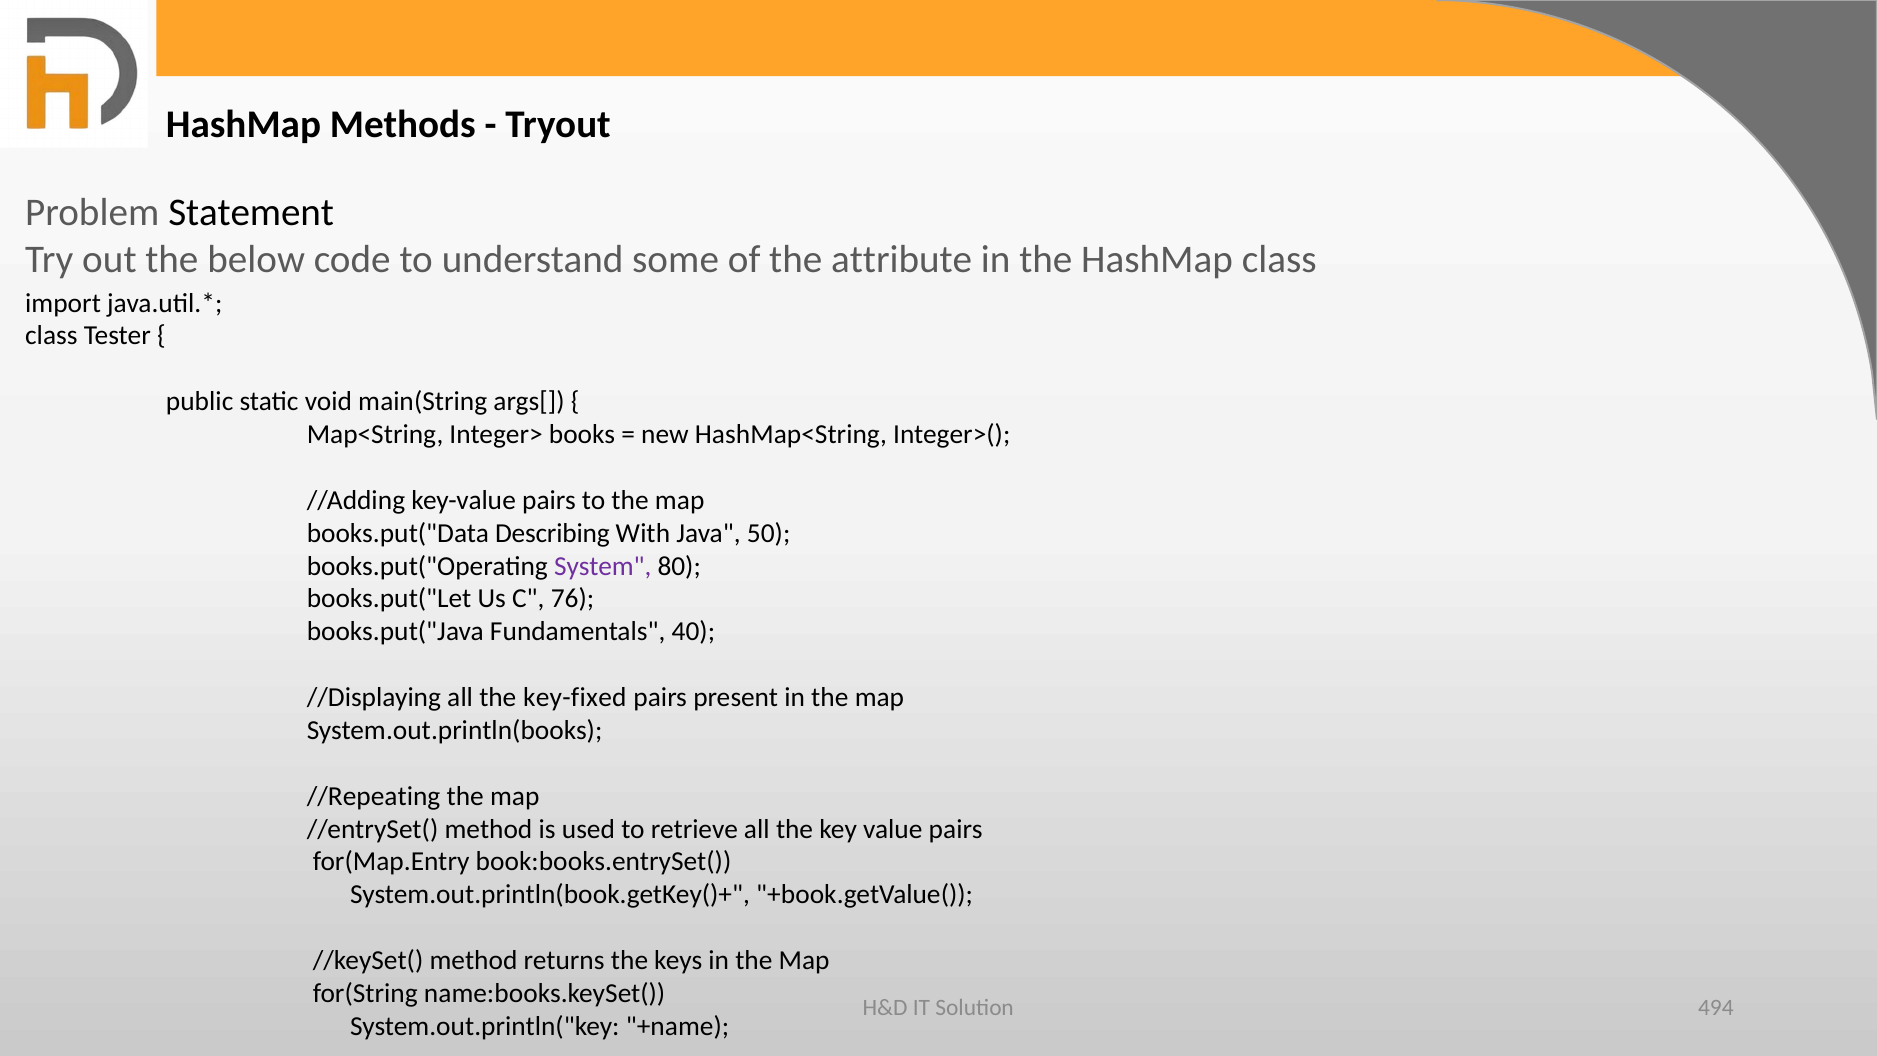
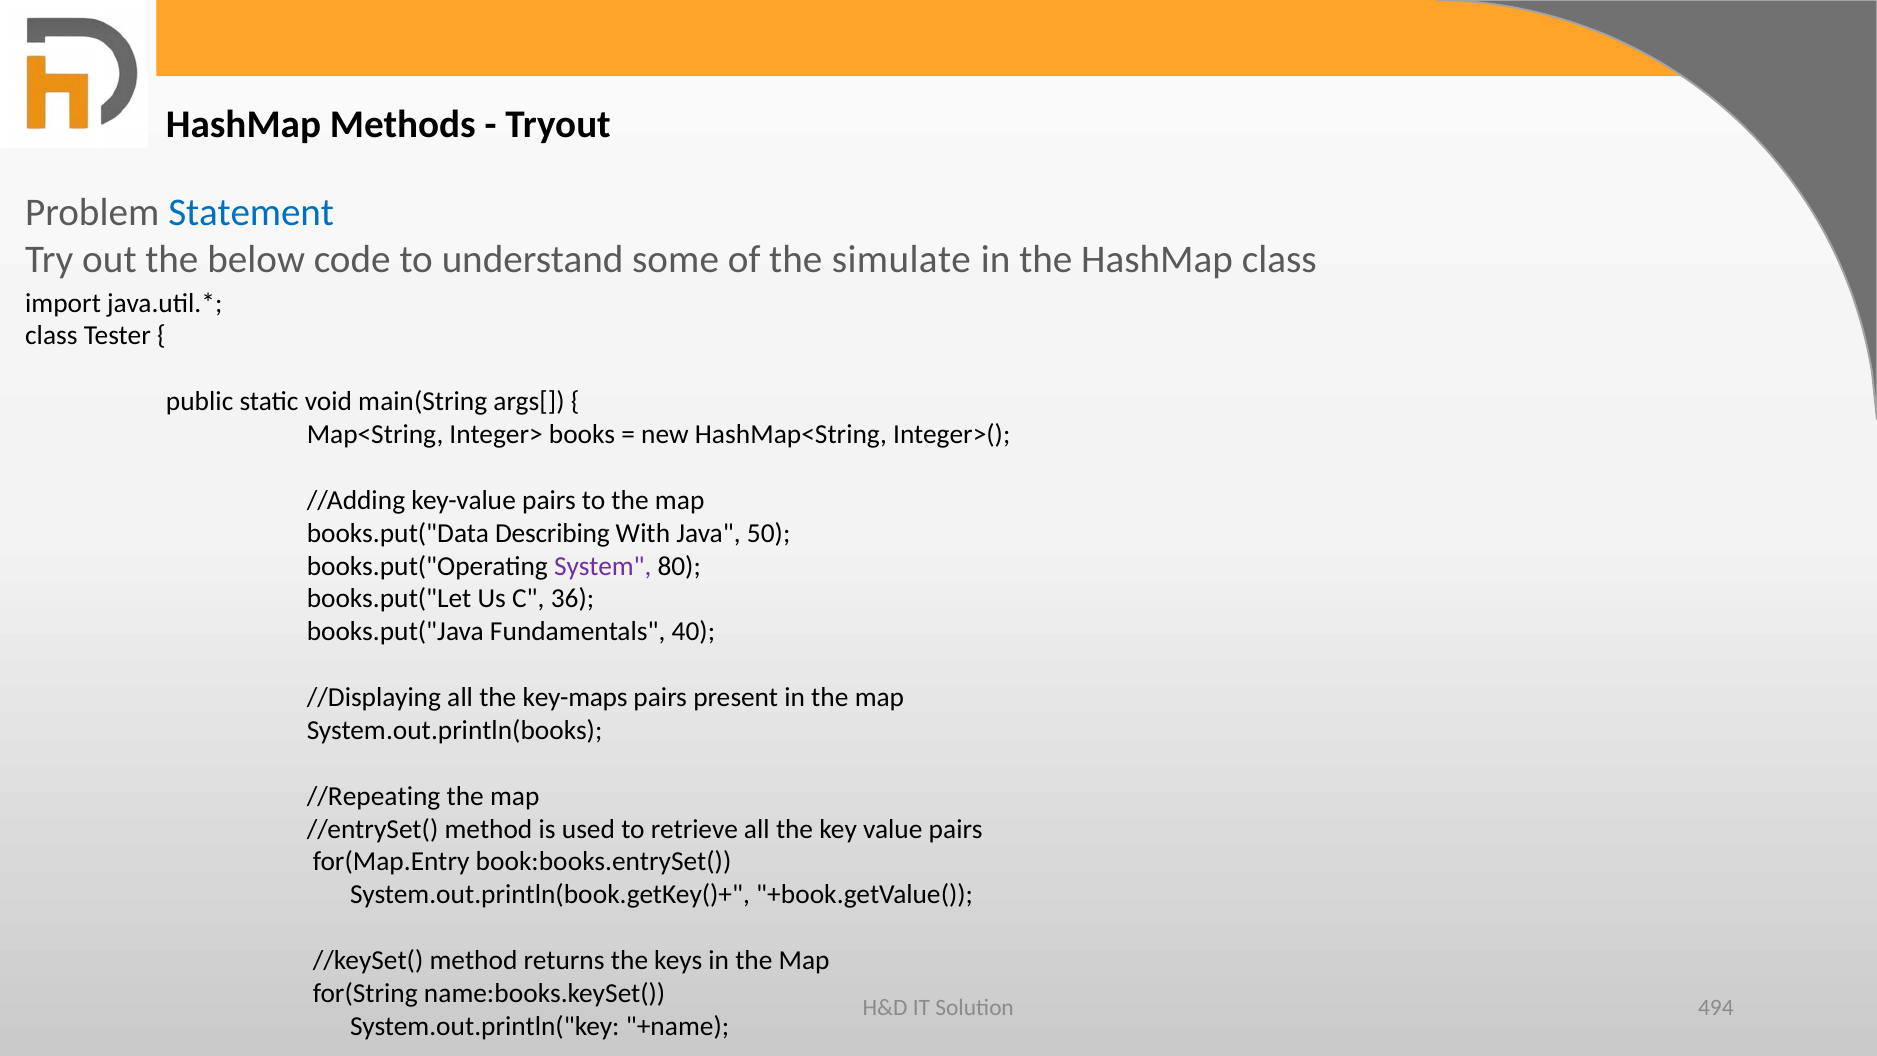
Statement colour: black -> blue (251, 212)
attribute: attribute -> simulate (901, 259)
76: 76 -> 36 (572, 599)
key-fixed: key-fixed -> key-maps (575, 697)
